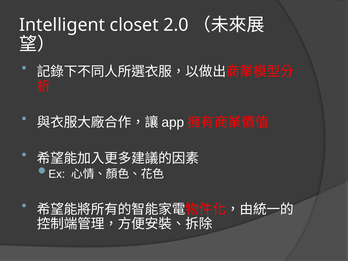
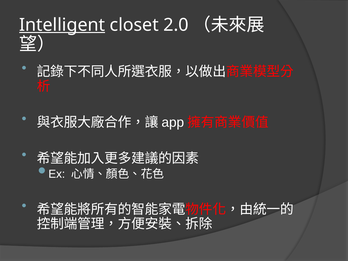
Intelligent underline: none -> present (62, 25)
